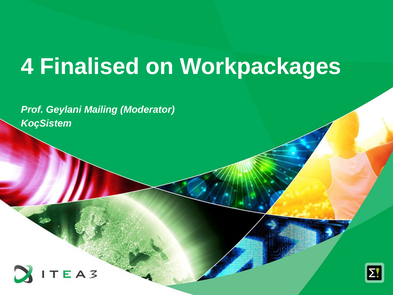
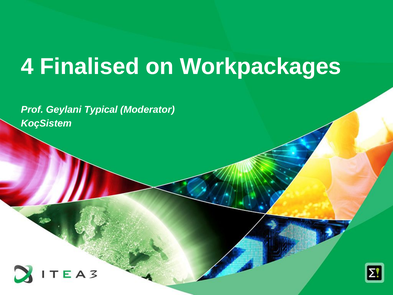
Mailing: Mailing -> Typical (101, 109)
